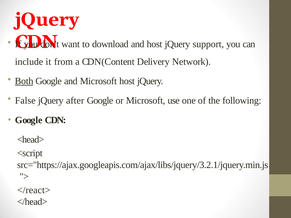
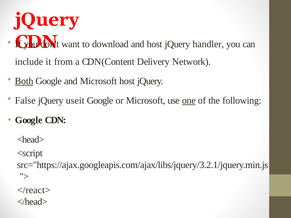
support: support -> handler (208, 44)
after: after -> useit (75, 101)
one underline: none -> present (189, 101)
